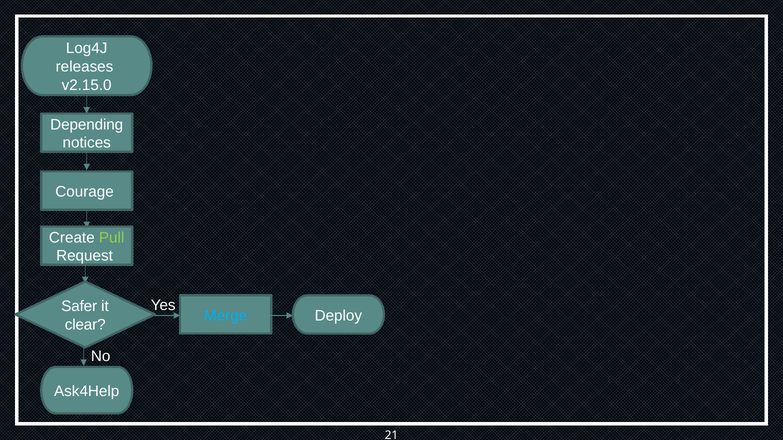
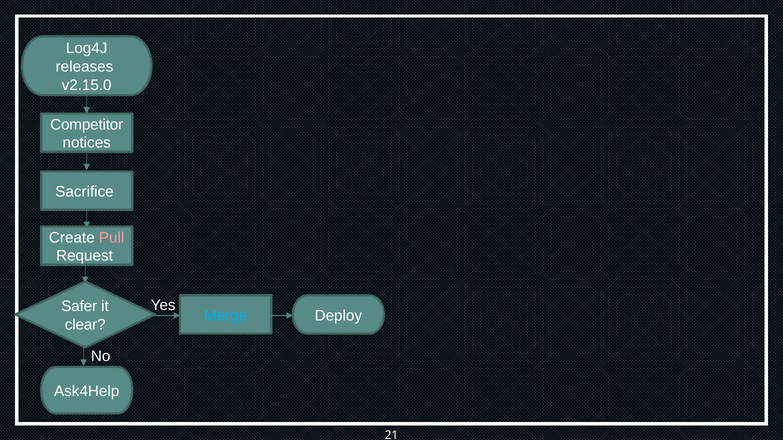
Depending: Depending -> Competitor (87, 125)
Courage: Courage -> Sacrifice (85, 192)
Pull colour: light green -> pink (112, 238)
